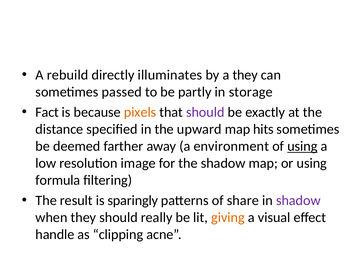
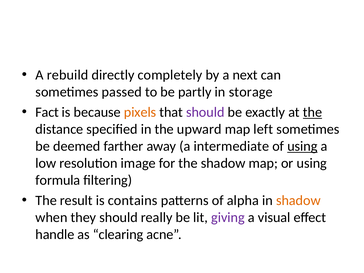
illuminates: illuminates -> completely (170, 75)
a they: they -> next (245, 75)
the underline: none -> present (312, 112)
hits: hits -> left (263, 129)
environment: environment -> intermediate (231, 146)
sparingly: sparingly -> contains (133, 200)
share: share -> alpha (243, 200)
shadow colour: purple -> orange (298, 200)
giving colour: orange -> purple (228, 217)
clipping: clipping -> clearing (118, 234)
